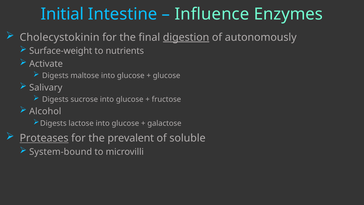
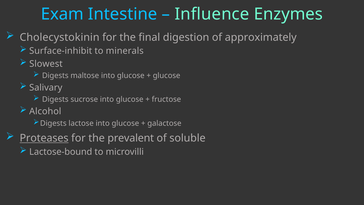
Initial: Initial -> Exam (62, 14)
digestion underline: present -> none (186, 37)
autonomously: autonomously -> approximately (261, 37)
Surface-weight: Surface-weight -> Surface-inhibit (61, 51)
nutrients: nutrients -> minerals (125, 51)
Activate: Activate -> Slowest (46, 64)
System-bound: System-bound -> Lactose-bound (61, 152)
